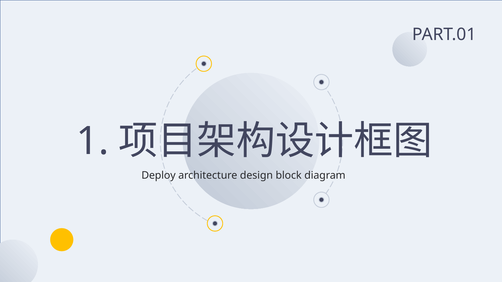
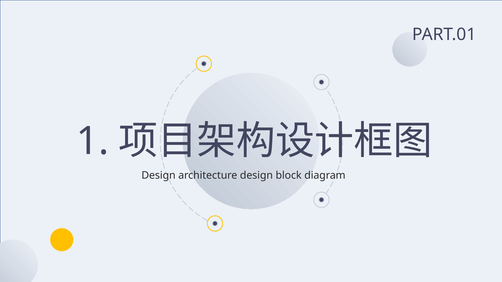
Deploy: Deploy -> Design (159, 175)
